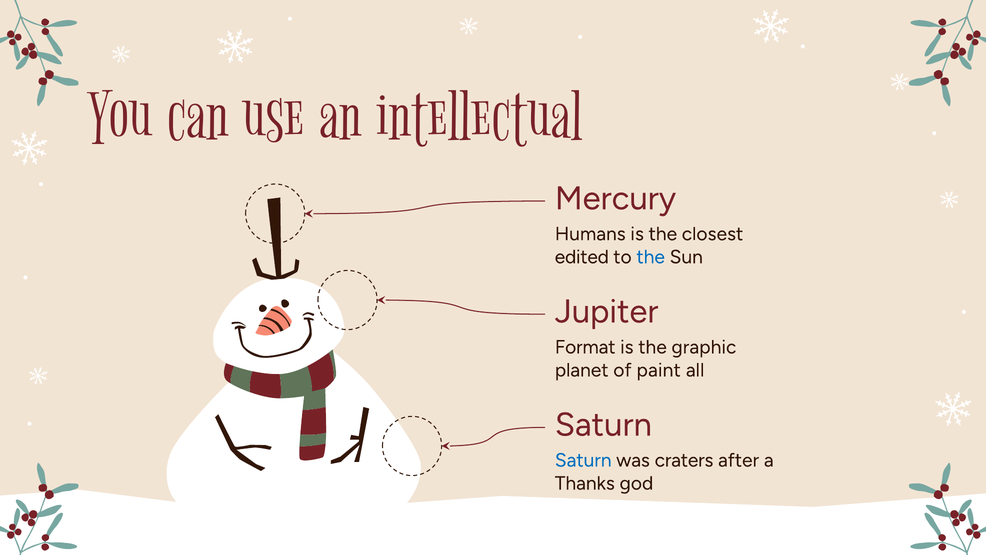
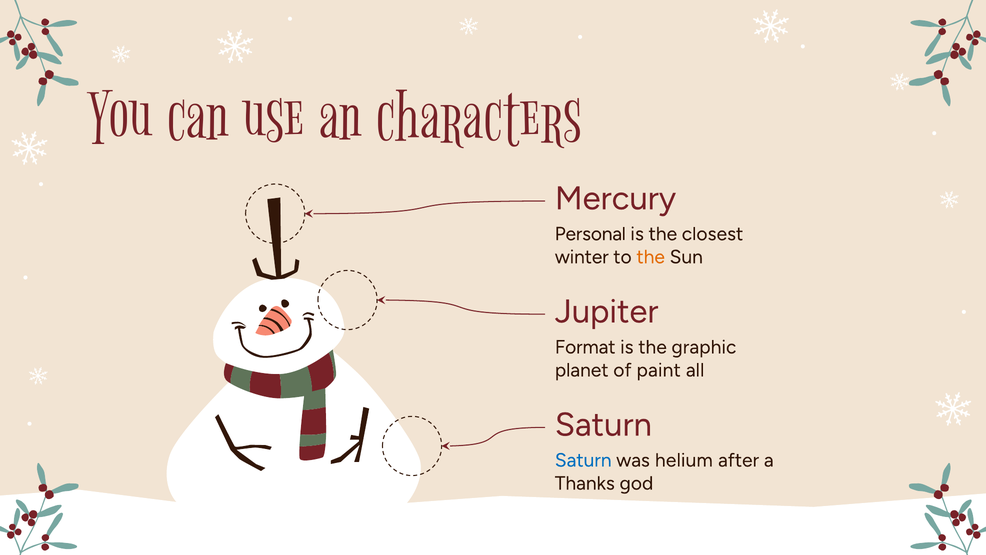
intellectual: intellectual -> characters (479, 119)
Humans: Humans -> Personal (590, 234)
edited: edited -> winter (582, 257)
the colour: blue -> orange (651, 257)
craters: craters -> helium (684, 460)
